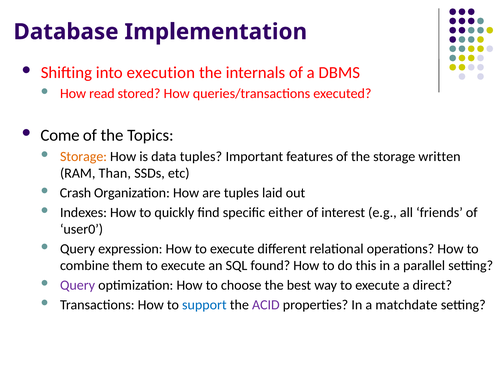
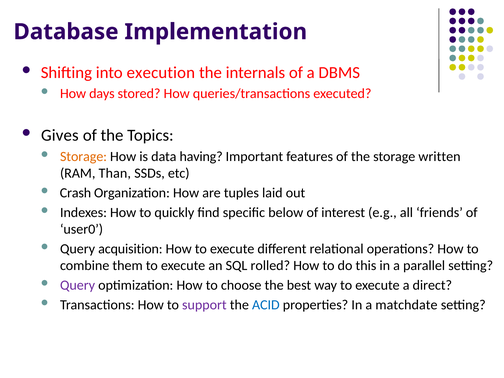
read: read -> days (102, 94)
Come: Come -> Gives (60, 135)
data tuples: tuples -> having (201, 156)
either: either -> below (286, 212)
expression: expression -> acquisition (130, 249)
found: found -> rolled (270, 266)
support colour: blue -> purple (204, 305)
ACID colour: purple -> blue (266, 305)
